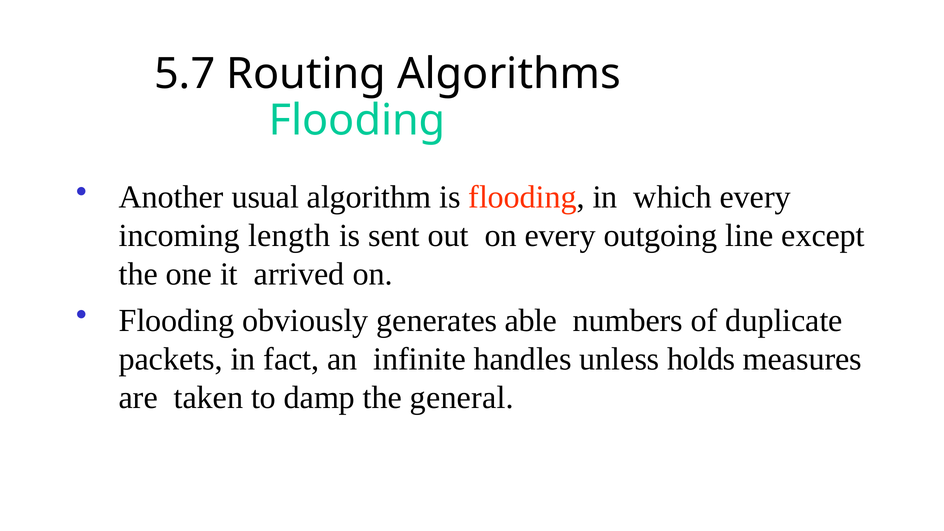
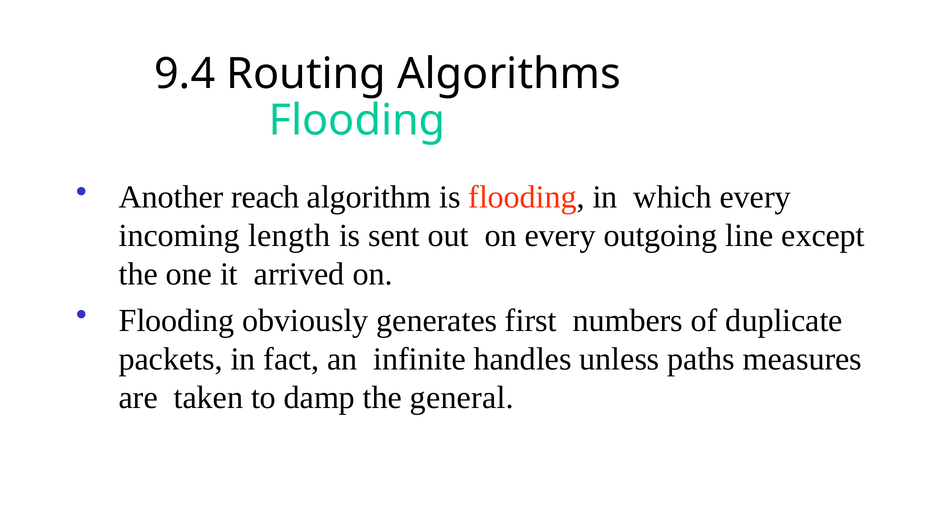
5.7: 5.7 -> 9.4 (185, 74)
usual: usual -> reach (265, 197)
able: able -> first (531, 320)
holds: holds -> paths (701, 359)
